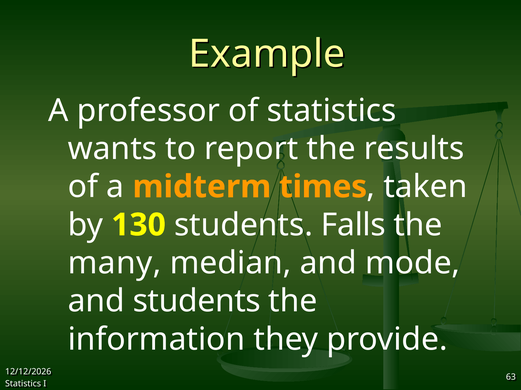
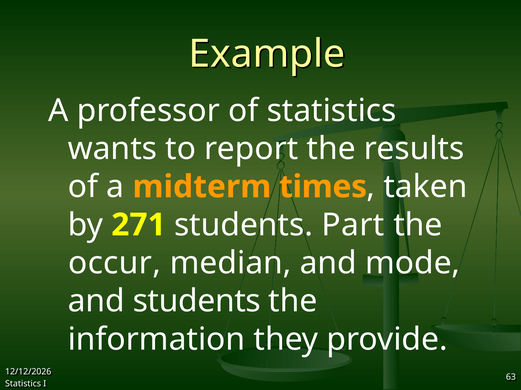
130: 130 -> 271 (139, 225)
Falls: Falls -> Part (353, 225)
many: many -> occur (115, 264)
